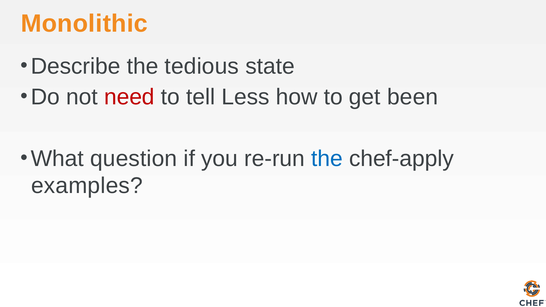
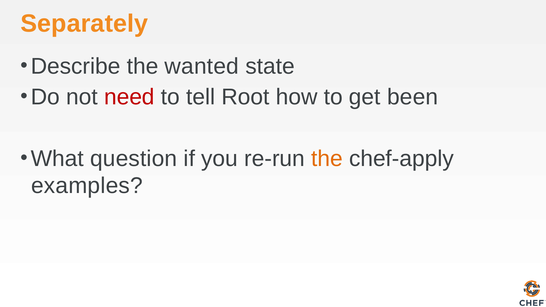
Monolithic: Monolithic -> Separately (84, 24)
tedious: tedious -> wanted (202, 66)
Less: Less -> Root (246, 97)
the colour: blue -> orange (327, 159)
